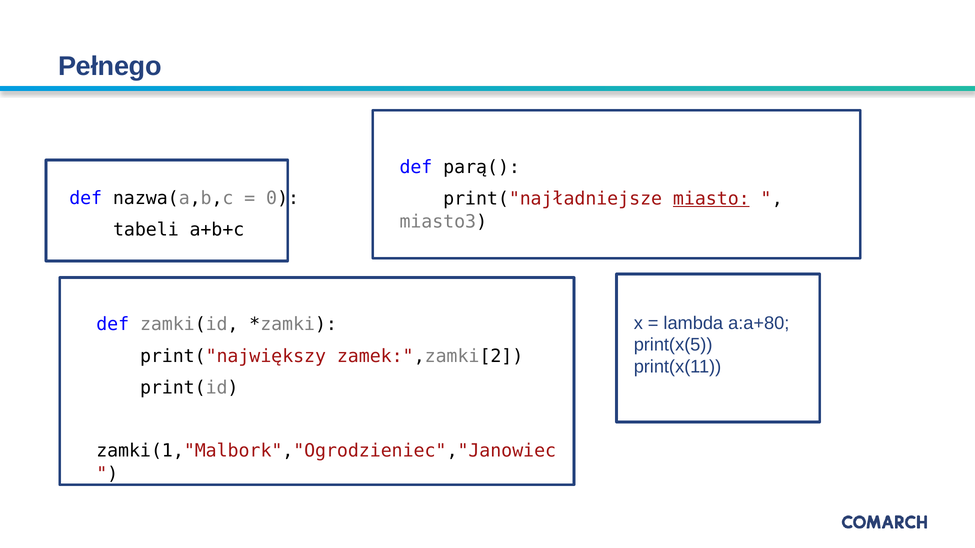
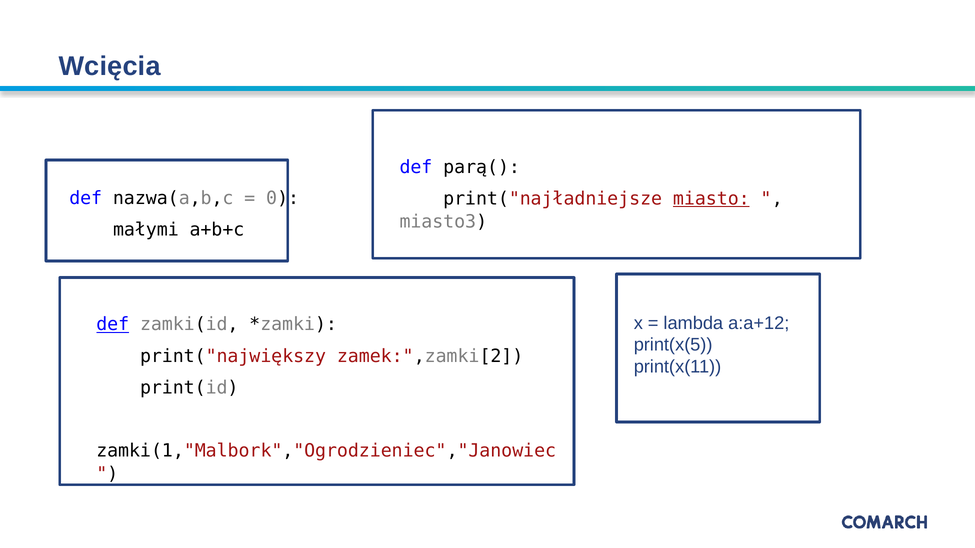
Pełnego: Pełnego -> Wcięcia (110, 66)
tabeli: tabeli -> małymi (146, 230)
a:a+80: a:a+80 -> a:a+12 (759, 323)
def underline: none -> present (113, 325)
